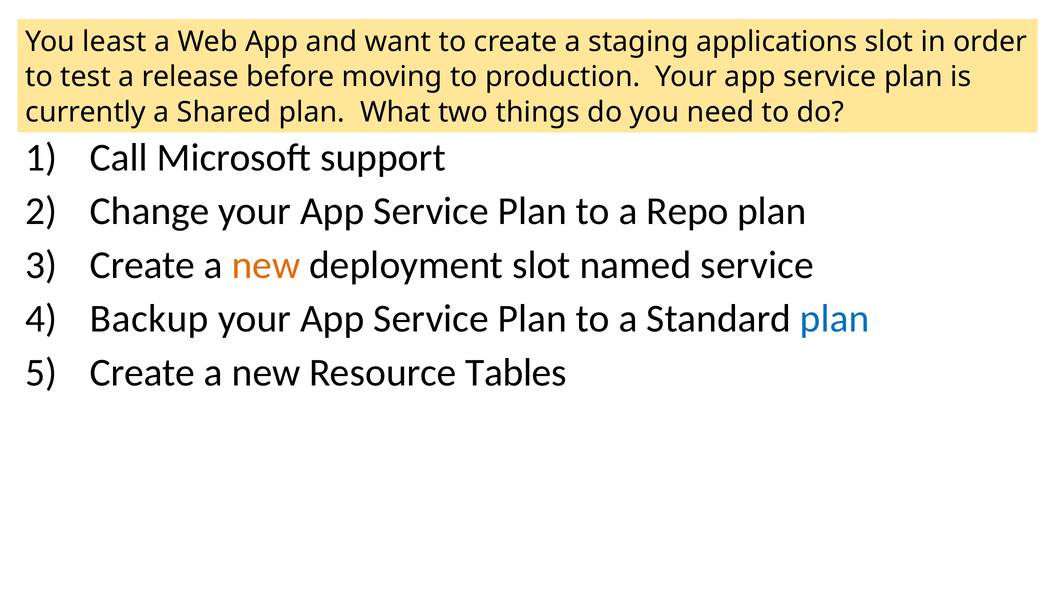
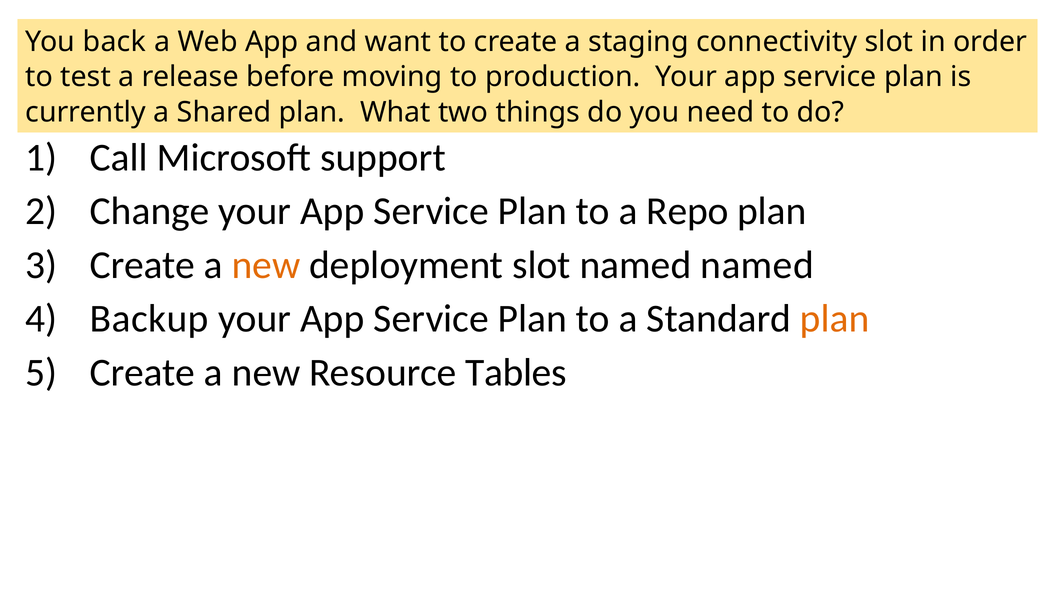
least: least -> back (115, 42)
applications: applications -> connectivity (777, 42)
named service: service -> named (757, 265)
plan colour: blue -> orange (835, 319)
